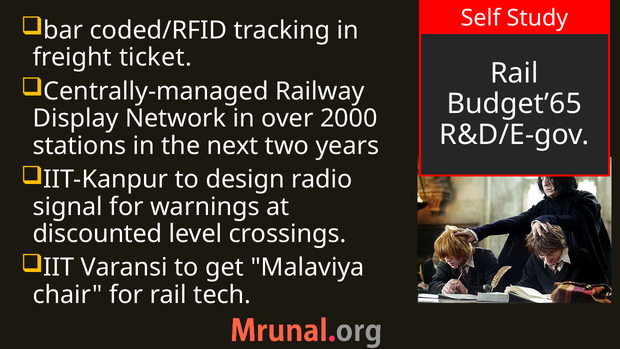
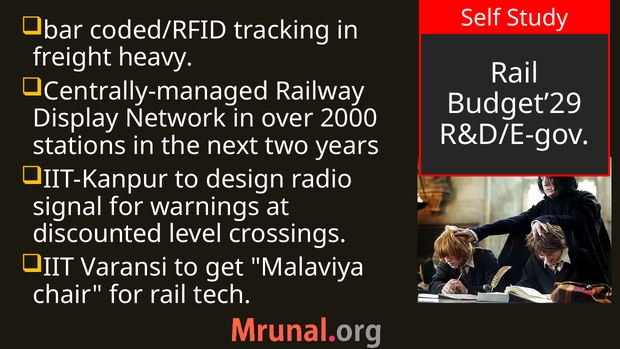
ticket: ticket -> heavy (156, 58)
Budget’65: Budget’65 -> Budget’29 (514, 104)
